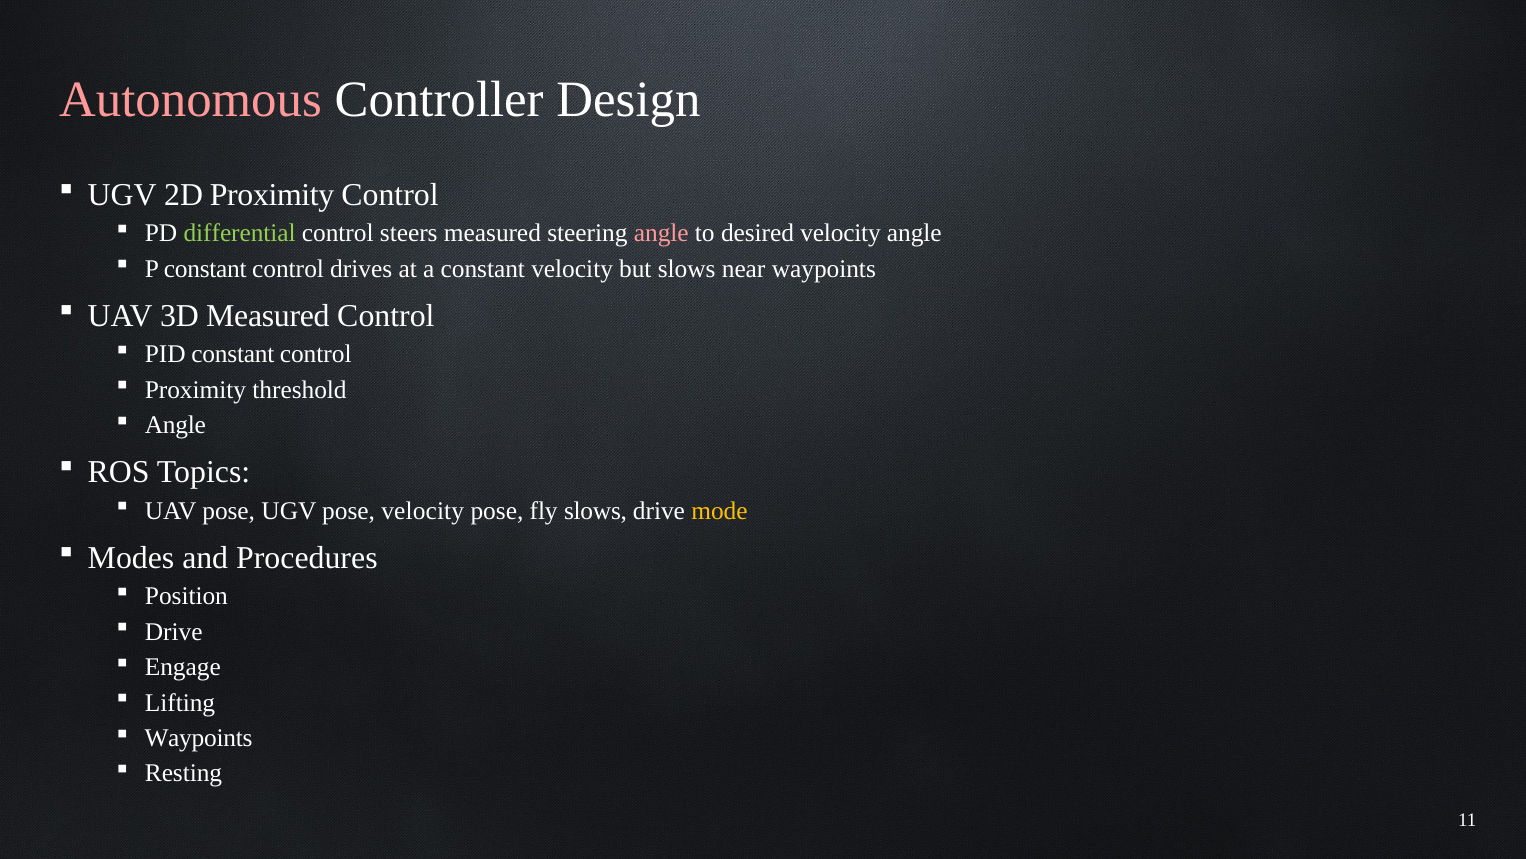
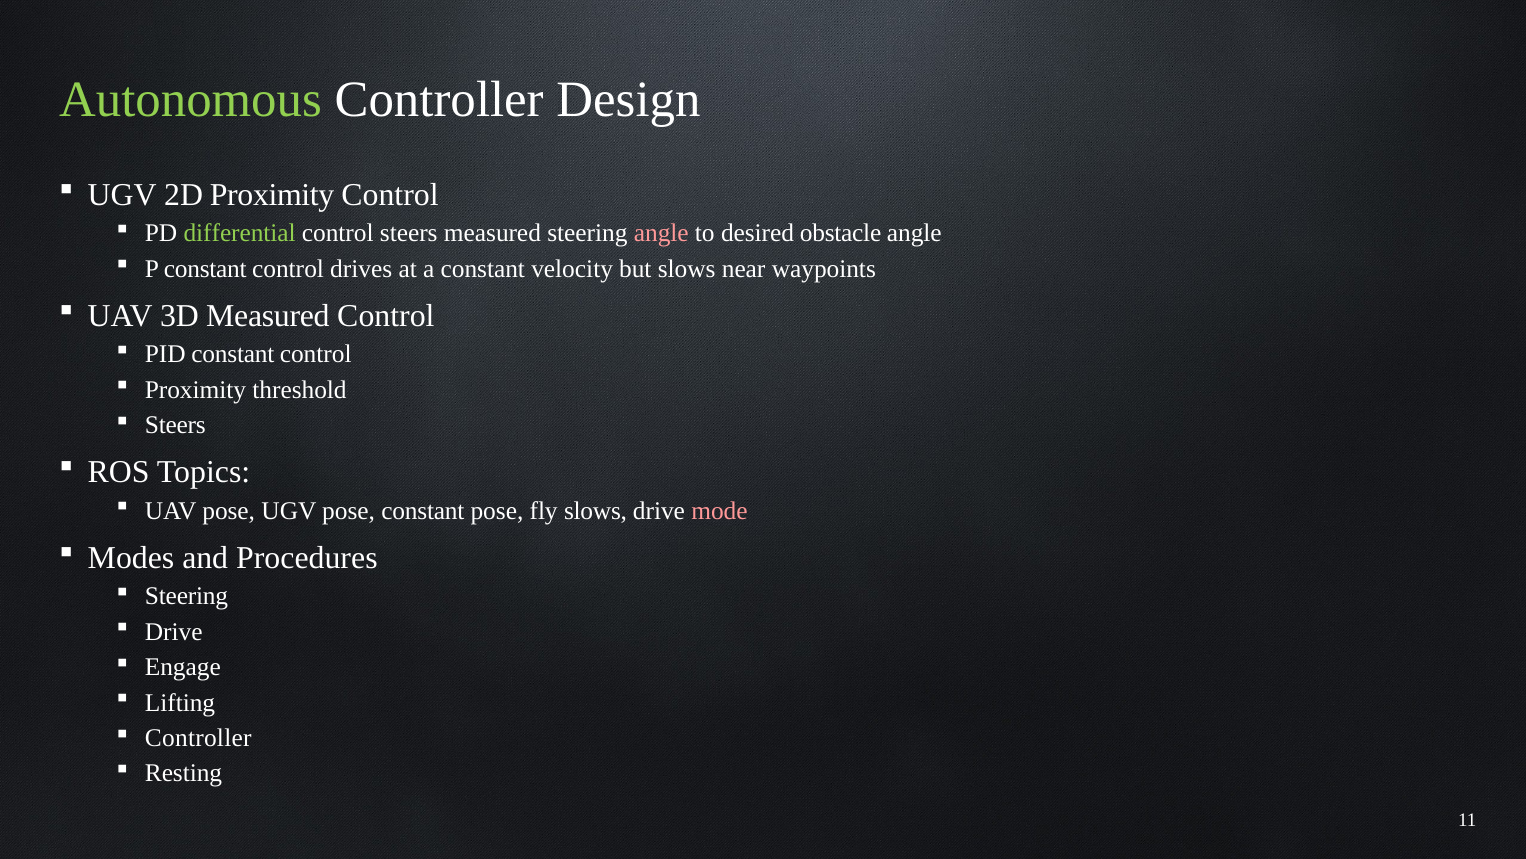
Autonomous colour: pink -> light green (191, 100)
desired velocity: velocity -> obstacle (841, 233)
Angle: Angle -> Steers (175, 425)
pose velocity: velocity -> constant (423, 511)
mode colour: yellow -> pink (720, 511)
Position: Position -> Steering (187, 596)
Waypoints: Waypoints -> Controller (198, 738)
